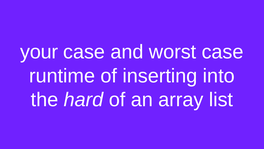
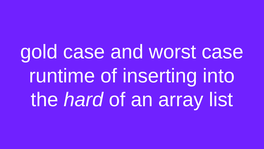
your: your -> gold (39, 52)
